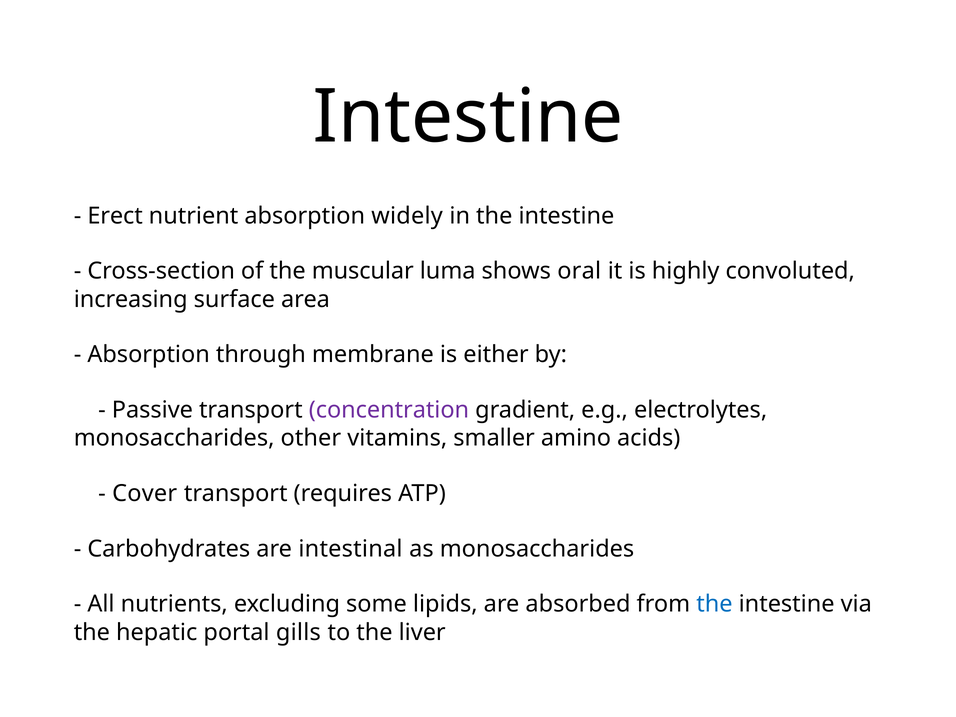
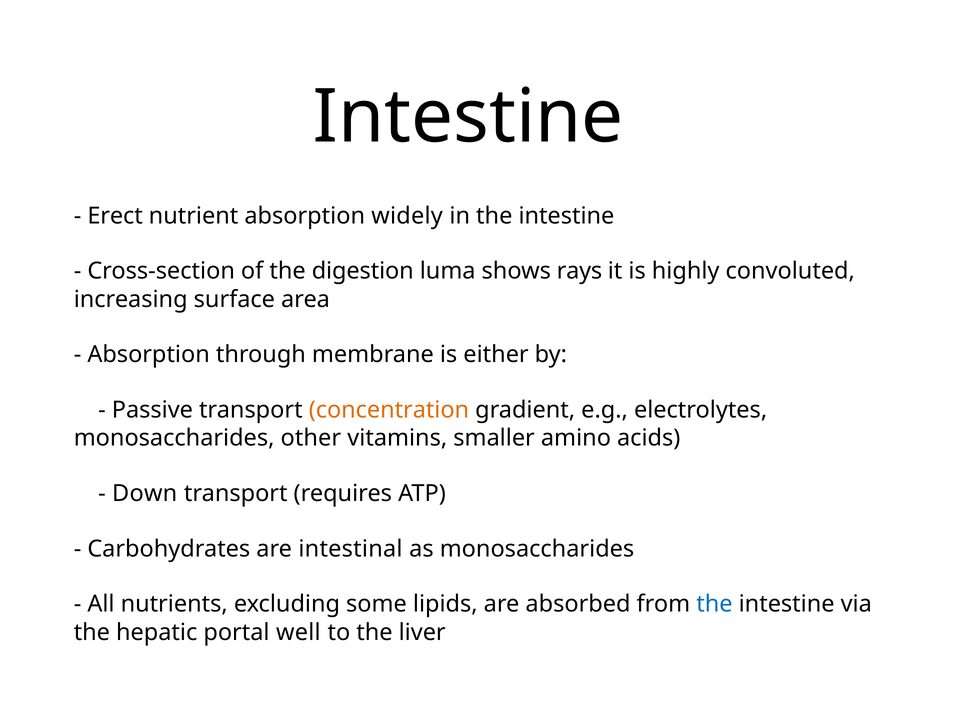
muscular: muscular -> digestion (363, 271)
oral: oral -> rays (579, 271)
concentration colour: purple -> orange (389, 410)
Cover: Cover -> Down (145, 494)
gills: gills -> well (298, 632)
